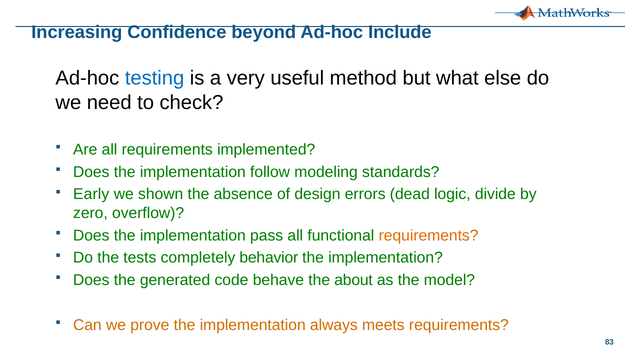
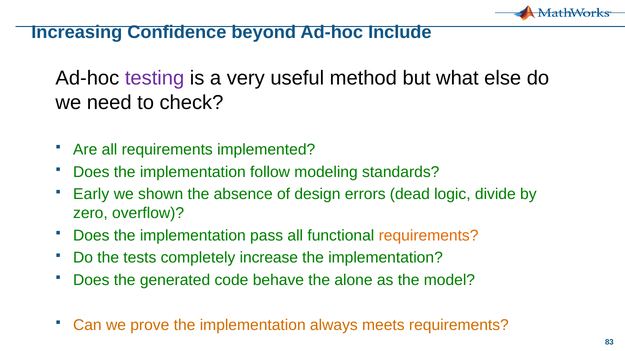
testing colour: blue -> purple (155, 78)
behavior: behavior -> increase (269, 258)
about: about -> alone (353, 281)
